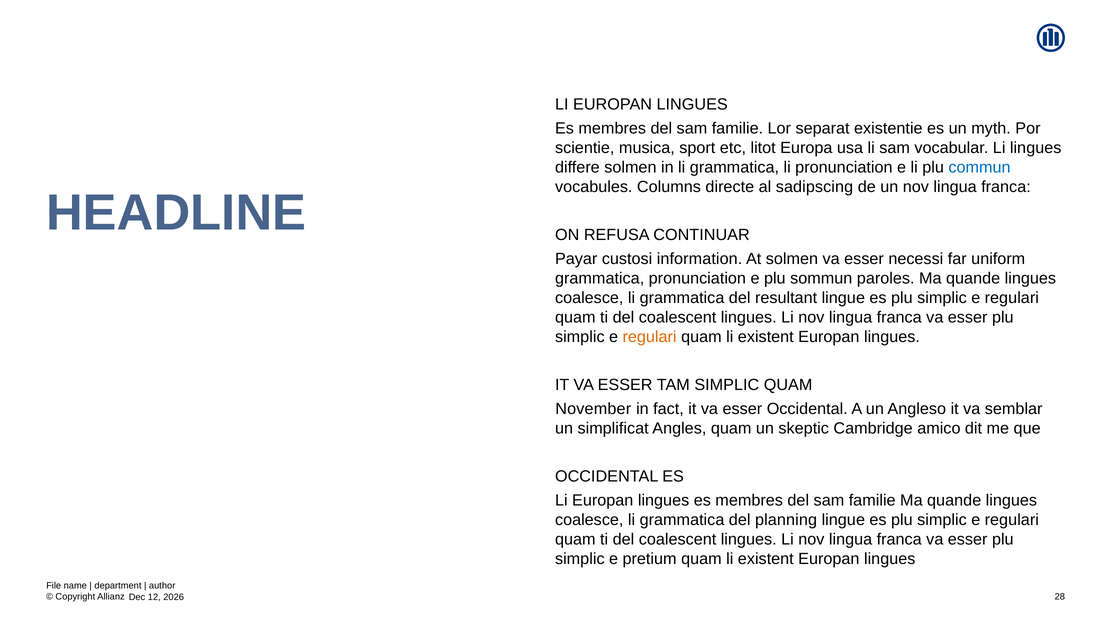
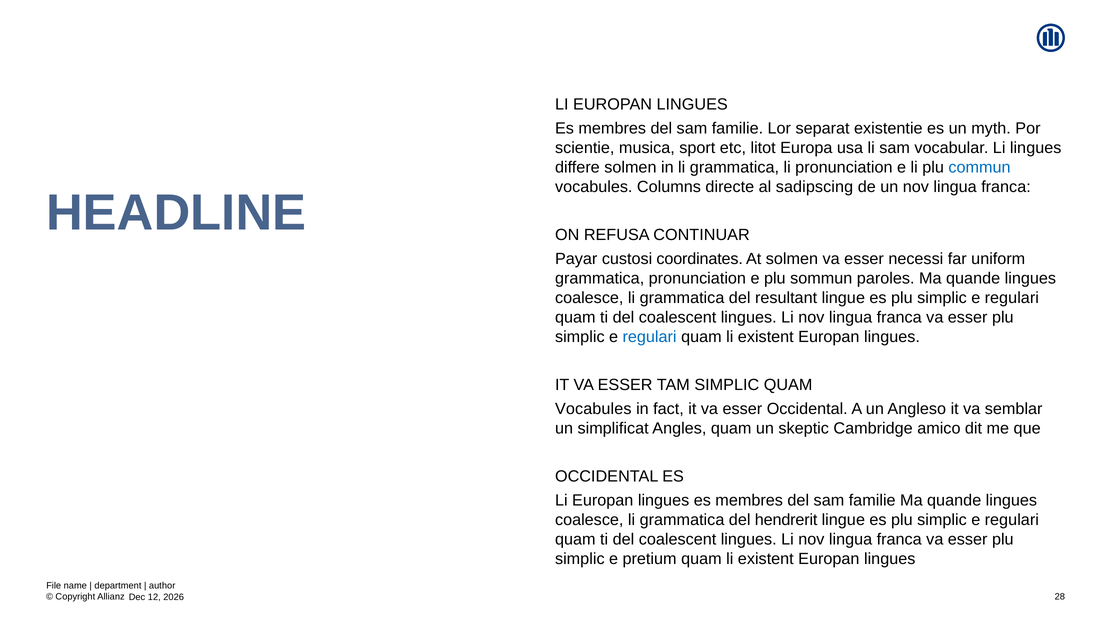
information: information -> coordinates (700, 259)
regulari colour: orange -> blue (650, 337)
November: November -> Vocabules (593, 409)
planning: planning -> hendrerit (786, 521)
